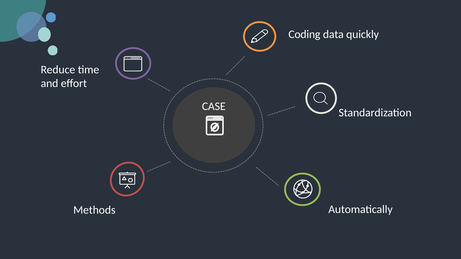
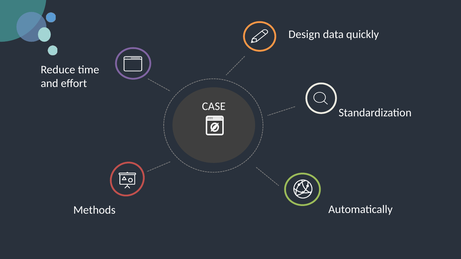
Coding: Coding -> Design (304, 34)
